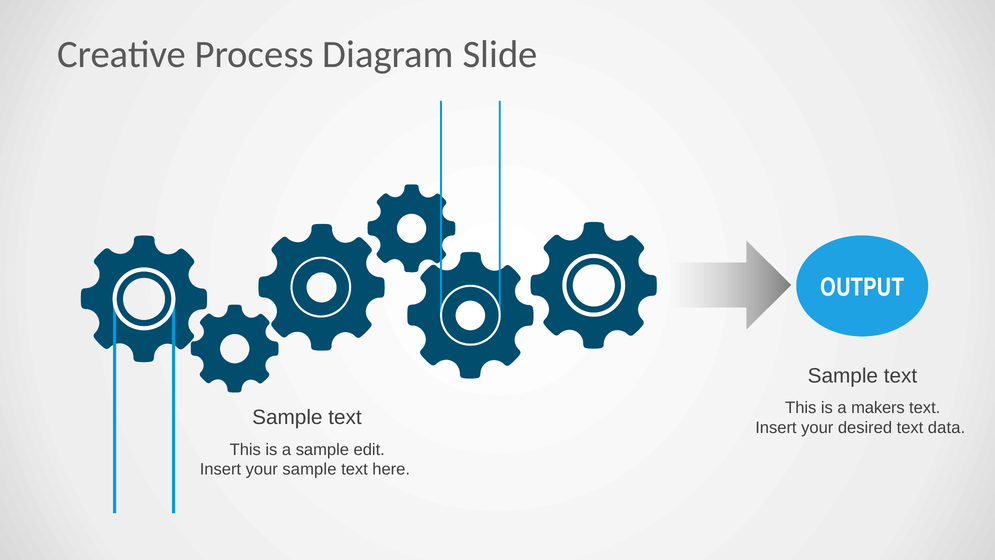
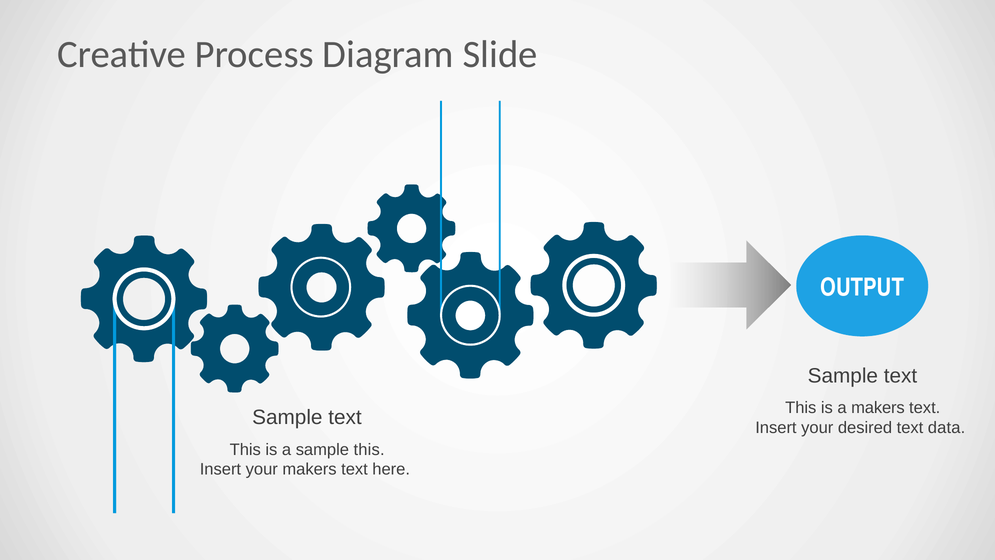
sample edit: edit -> this (369, 449)
your sample: sample -> makers (310, 469)
